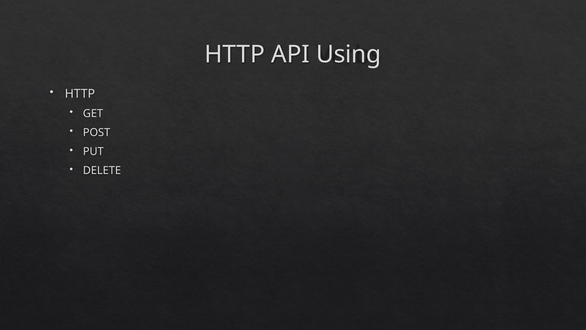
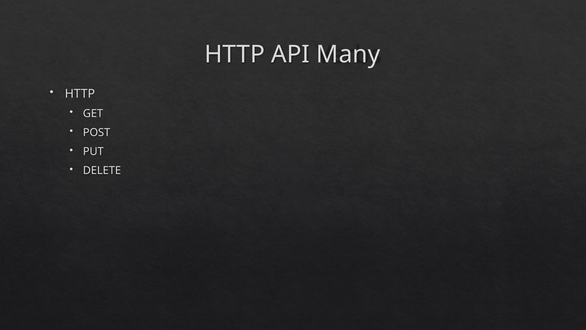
Using: Using -> Many (348, 54)
